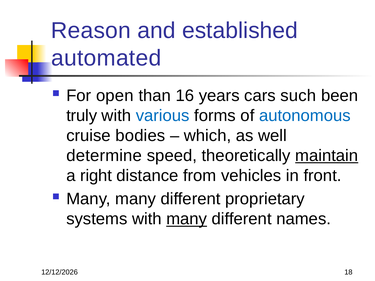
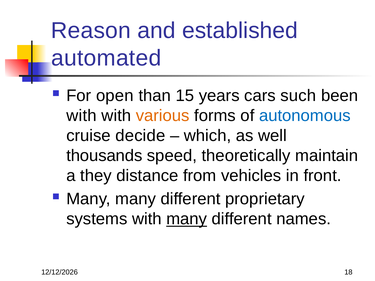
16: 16 -> 15 (185, 96)
truly: truly -> with (82, 116)
various colour: blue -> orange (163, 116)
bodies: bodies -> decide (140, 136)
determine: determine -> thousands (104, 156)
maintain underline: present -> none (327, 156)
right: right -> they (96, 176)
